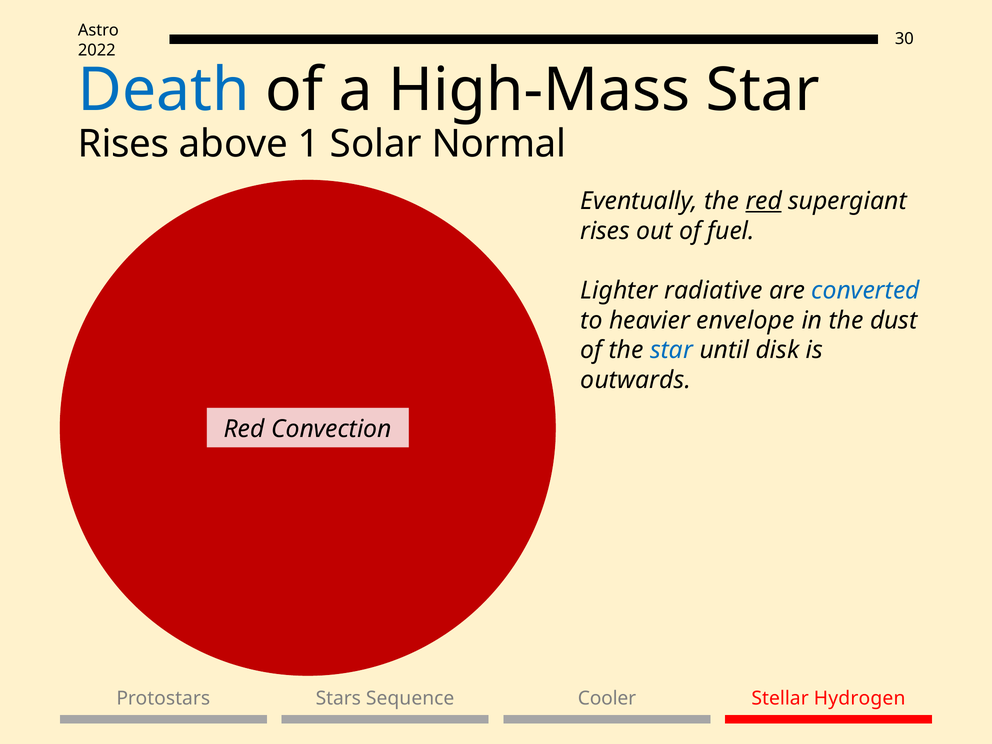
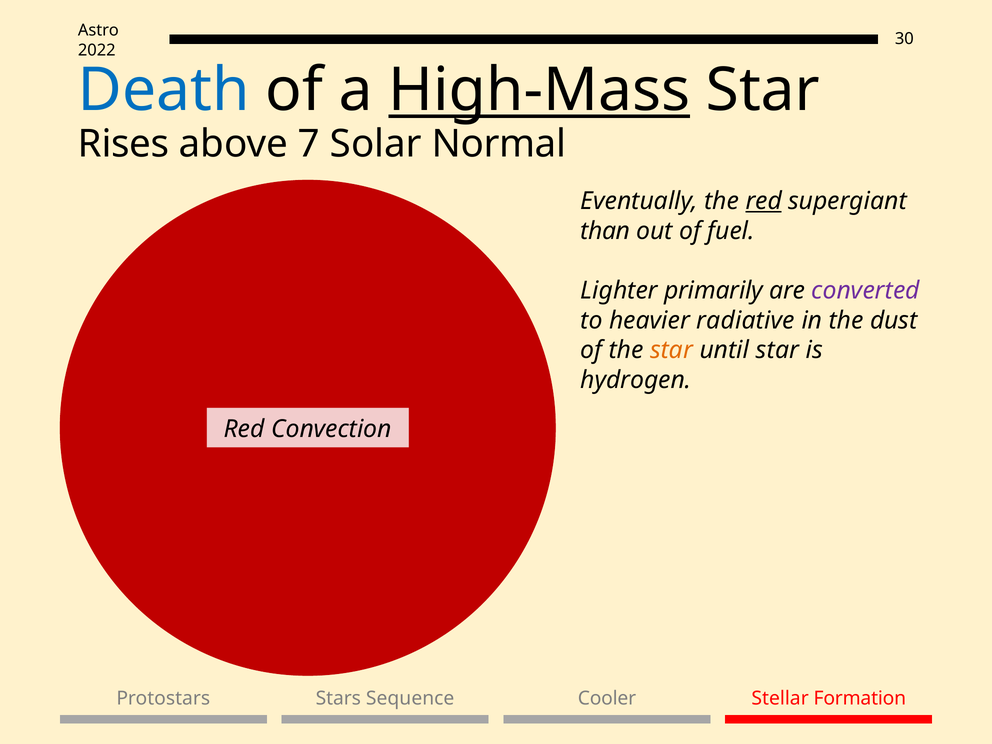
High-Mass underline: none -> present (539, 90)
1: 1 -> 7 (309, 144)
rises: rises -> than (605, 231)
radiative: radiative -> primarily (714, 291)
converted colour: blue -> purple (866, 291)
envelope: envelope -> radiative (746, 320)
star colour: blue -> orange (671, 350)
until disk: disk -> star (777, 350)
outwards: outwards -> hydrogen (636, 380)
Hydrogen: Hydrogen -> Formation (860, 699)
